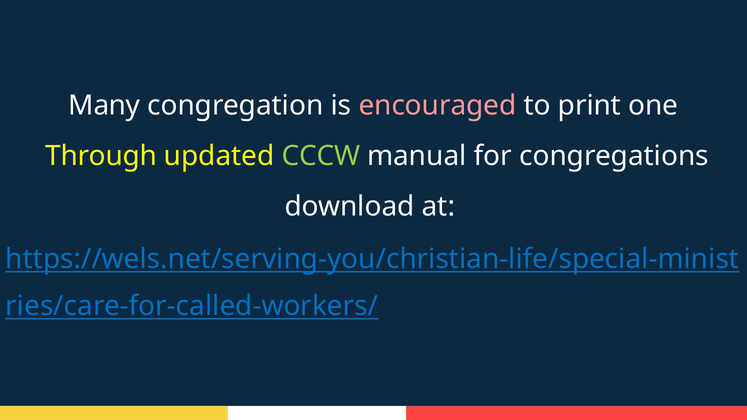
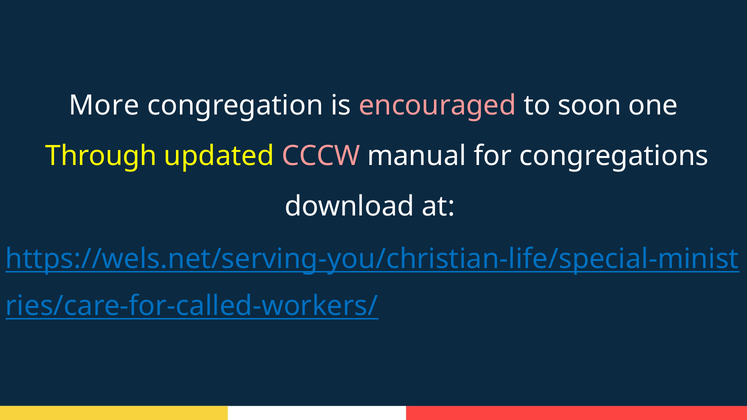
Many: Many -> More (104, 106)
print: print -> soon (590, 106)
CCCW colour: light green -> pink (321, 156)
